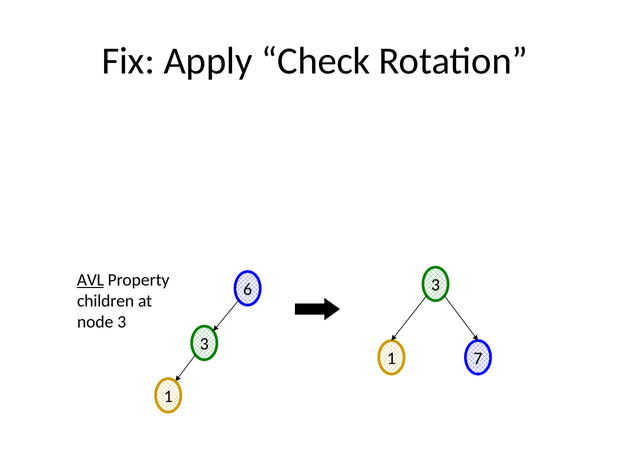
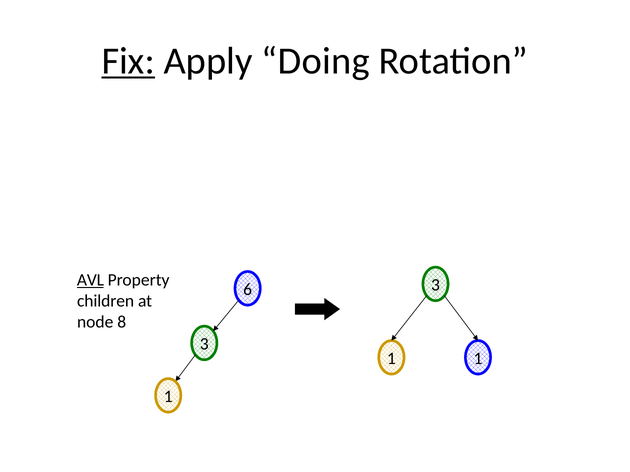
Fix underline: none -> present (128, 61)
Check: Check -> Doing (316, 61)
node 3: 3 -> 8 (122, 322)
1 7: 7 -> 1 (478, 359)
